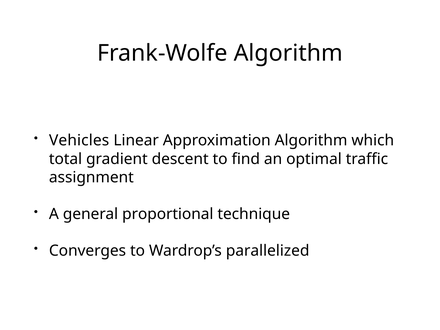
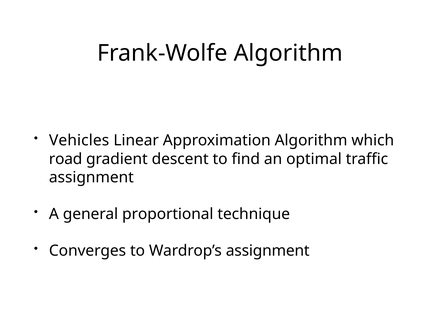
total: total -> road (66, 159)
Wardrop’s parallelized: parallelized -> assignment (268, 251)
